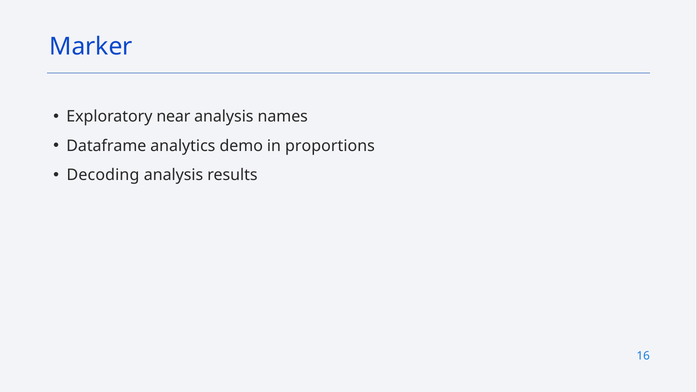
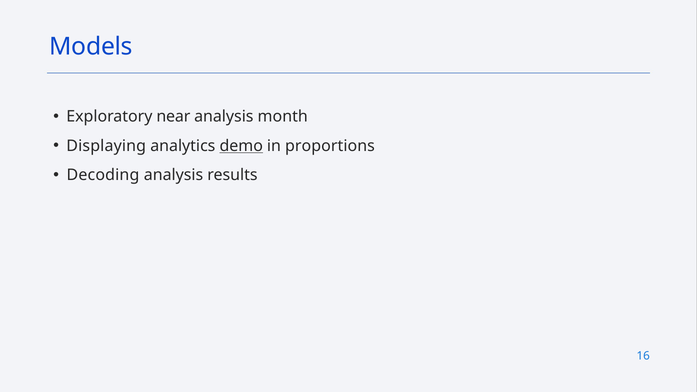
Marker: Marker -> Models (91, 47)
names: names -> month (283, 117)
Dataframe: Dataframe -> Displaying (106, 146)
demo underline: none -> present (241, 146)
